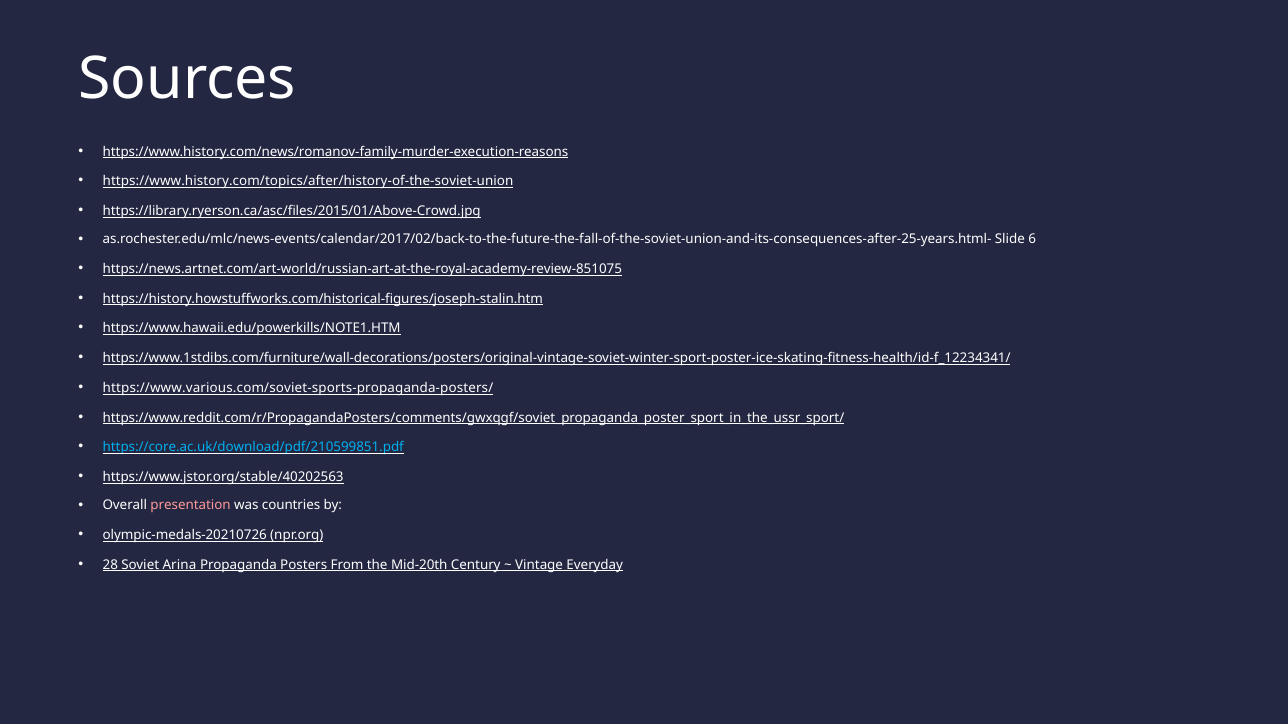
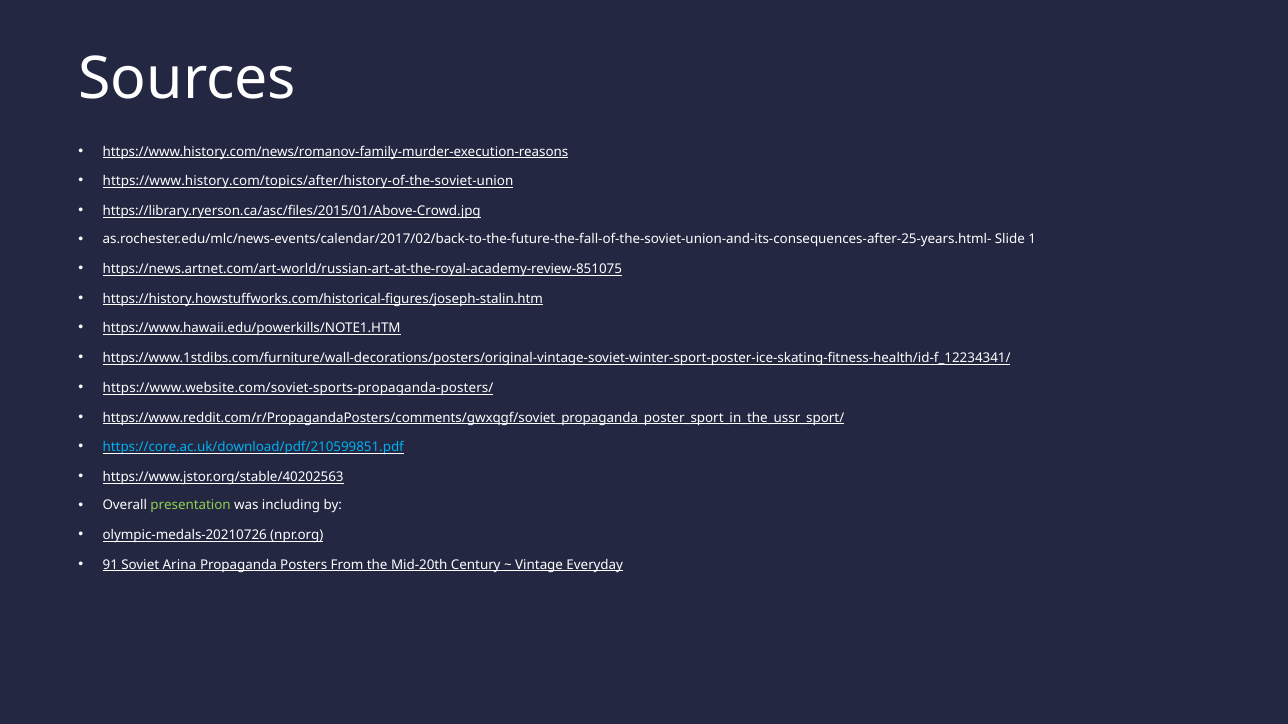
6: 6 -> 1 (1032, 240)
https://www.various.com/soviet-sports-propaganda-posters/: https://www.various.com/soviet-sports-propaganda-posters/ -> https://www.website.com/soviet-sports-propaganda-posters/ (298, 388)
presentation colour: pink -> light green (191, 506)
countries: countries -> including (291, 506)
28: 28 -> 91 (110, 565)
